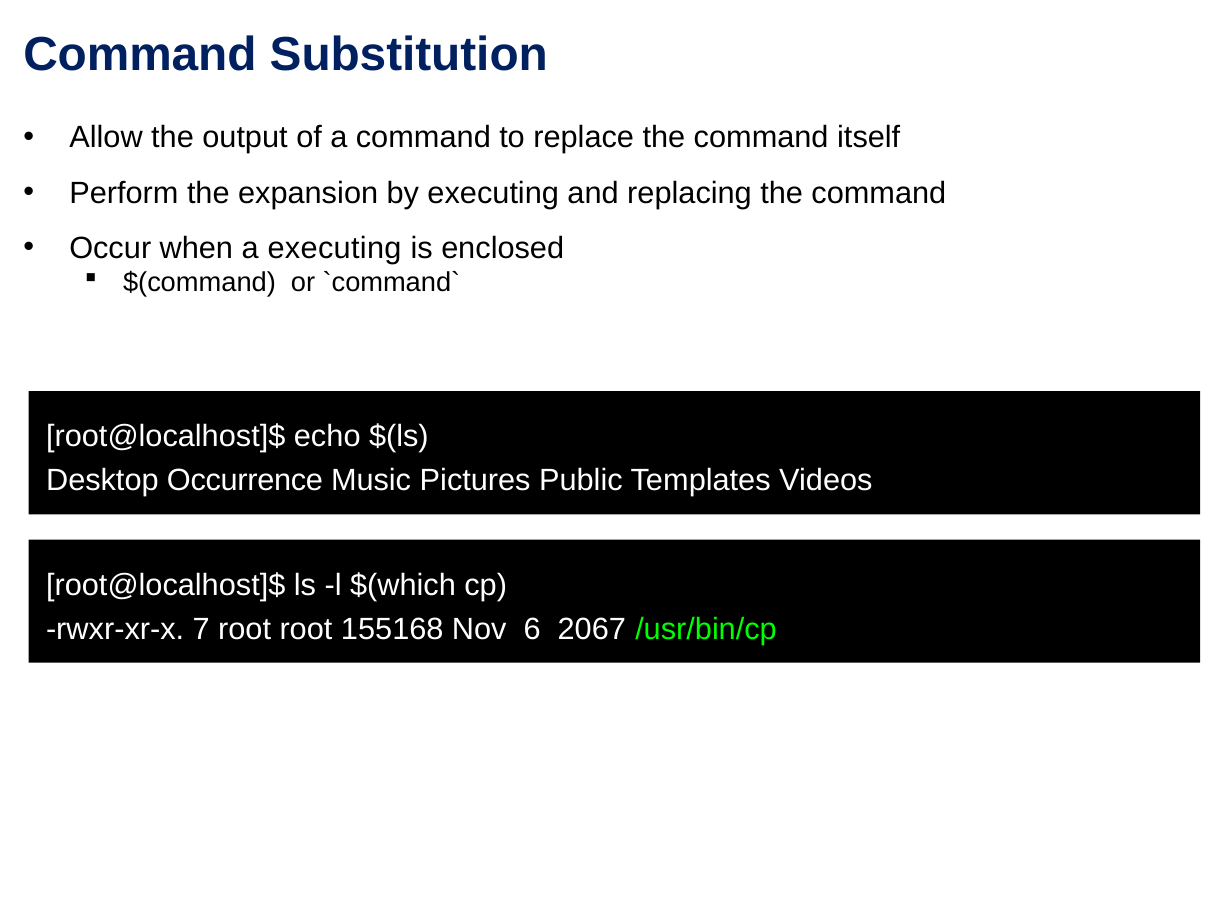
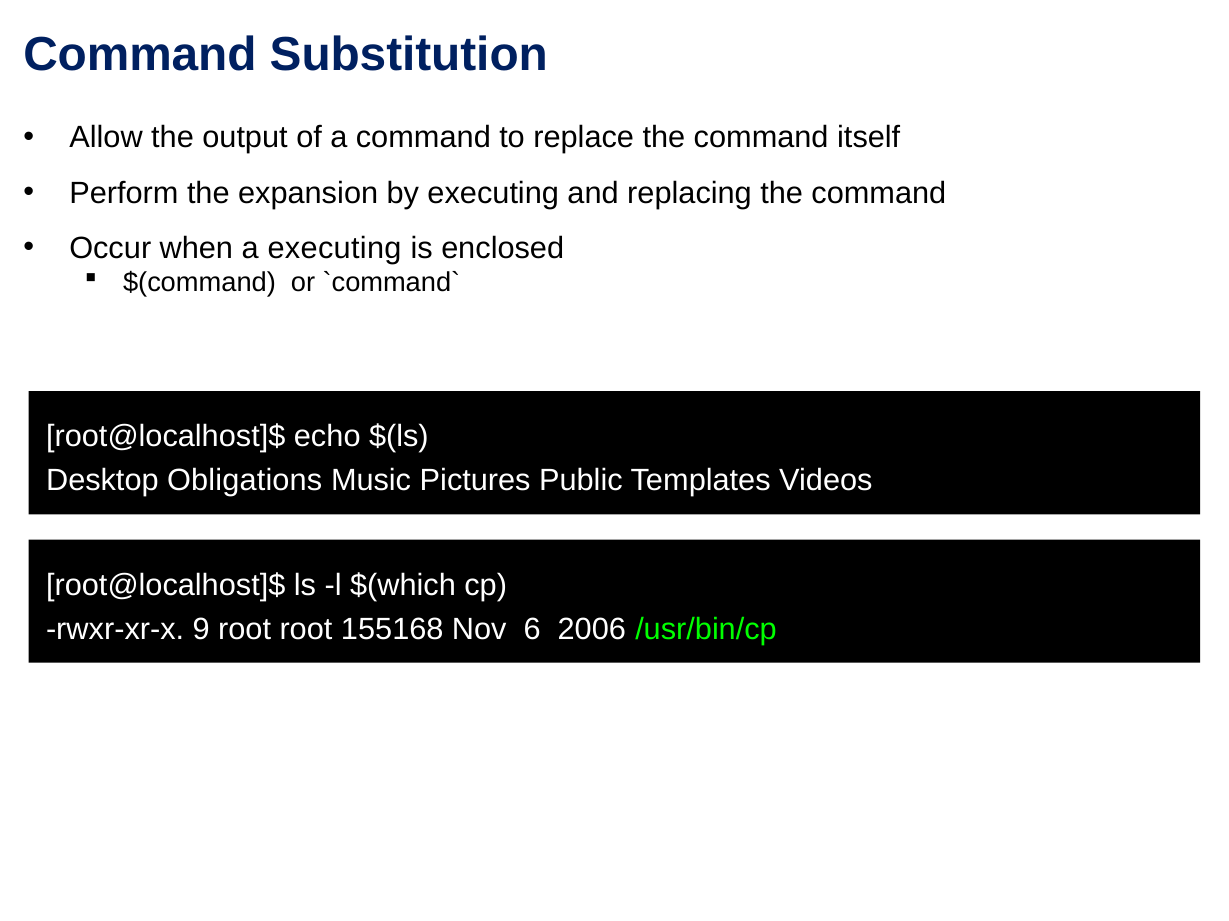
Occurrence: Occurrence -> Obligations (245, 481)
7: 7 -> 9 (201, 630)
2067: 2067 -> 2006 (592, 630)
